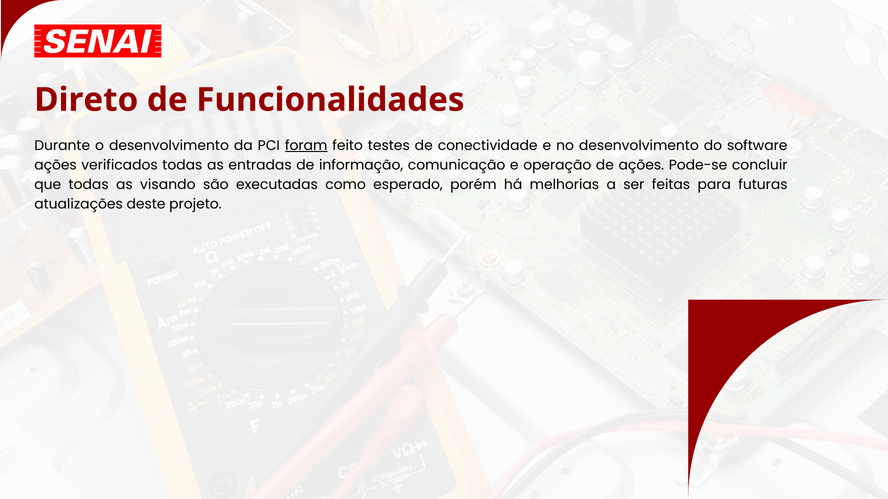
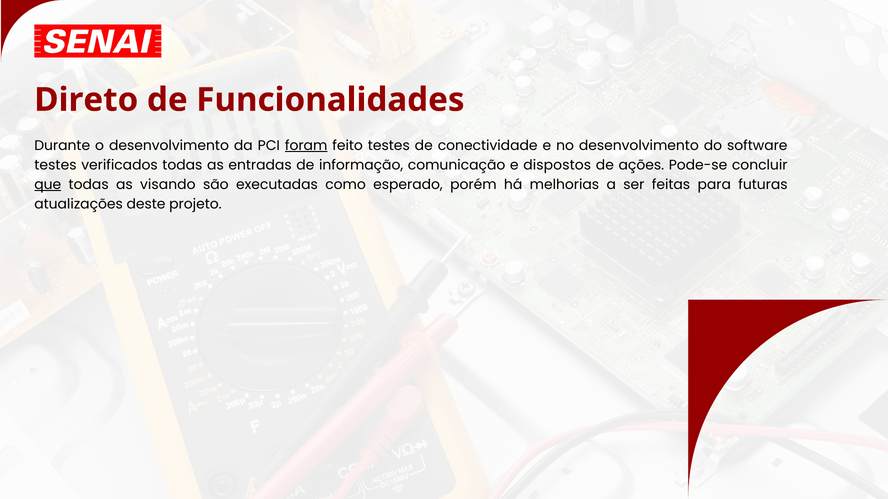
ações: ações -> testes (55, 165)
operação: operação -> dispostos (557, 165)
que underline: none -> present (48, 185)
